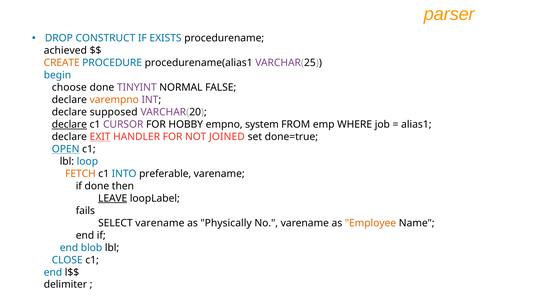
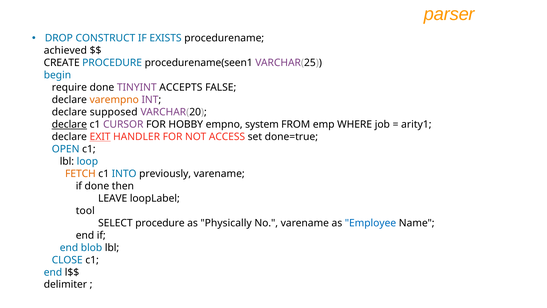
CREATE colour: orange -> black (62, 63)
procedurename(alias1: procedurename(alias1 -> procedurename(seen1 (199, 63)
choose: choose -> require (69, 87)
NORMAL: NORMAL -> ACCEPTS (181, 87)
alias1: alias1 -> arity1 (416, 124)
JOINED: JOINED -> ACCESS (227, 137)
OPEN underline: present -> none (66, 149)
preferable: preferable -> previously (165, 174)
LEAVE underline: present -> none (113, 198)
fails: fails -> tool (85, 210)
SELECT varename: varename -> procedure (160, 223)
Employee colour: orange -> blue (371, 223)
